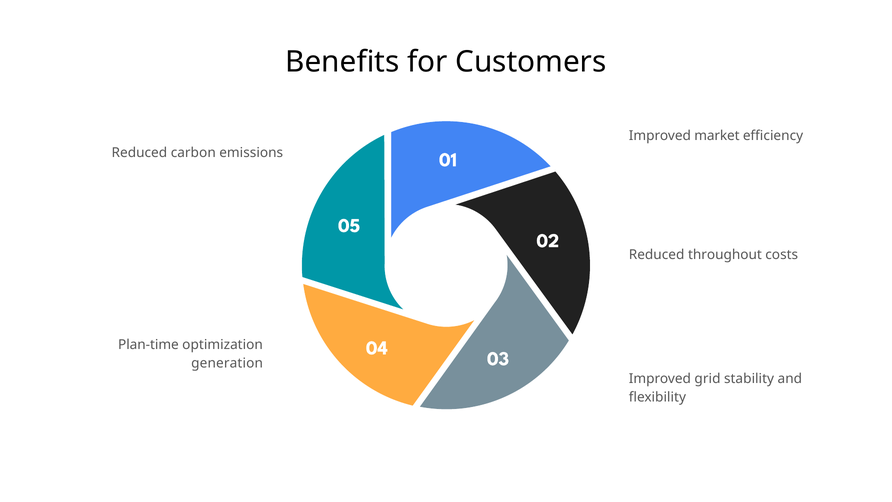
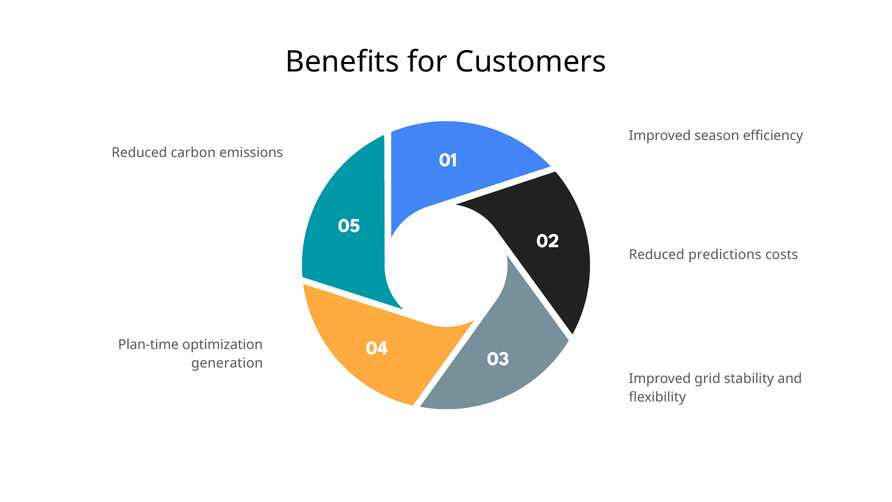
market: market -> season (717, 136)
throughout: throughout -> predictions (725, 255)
